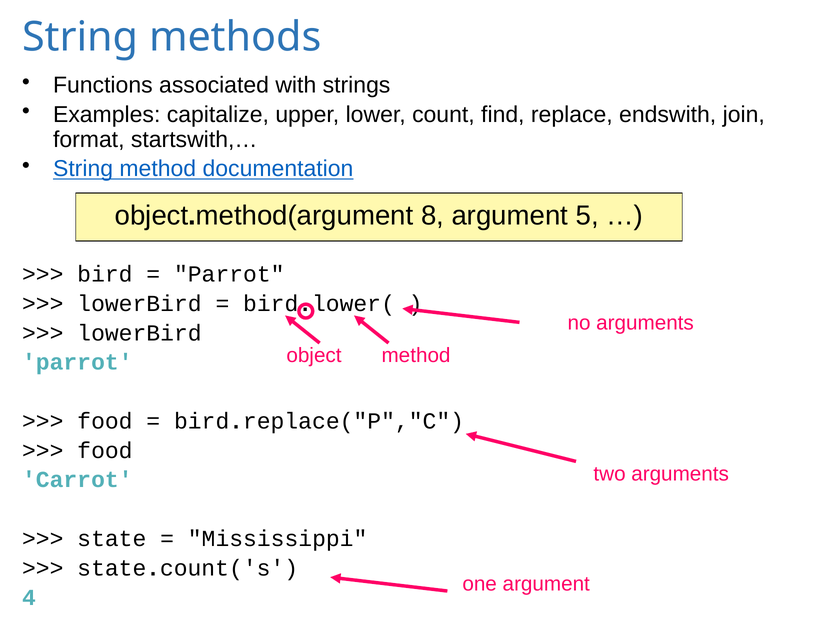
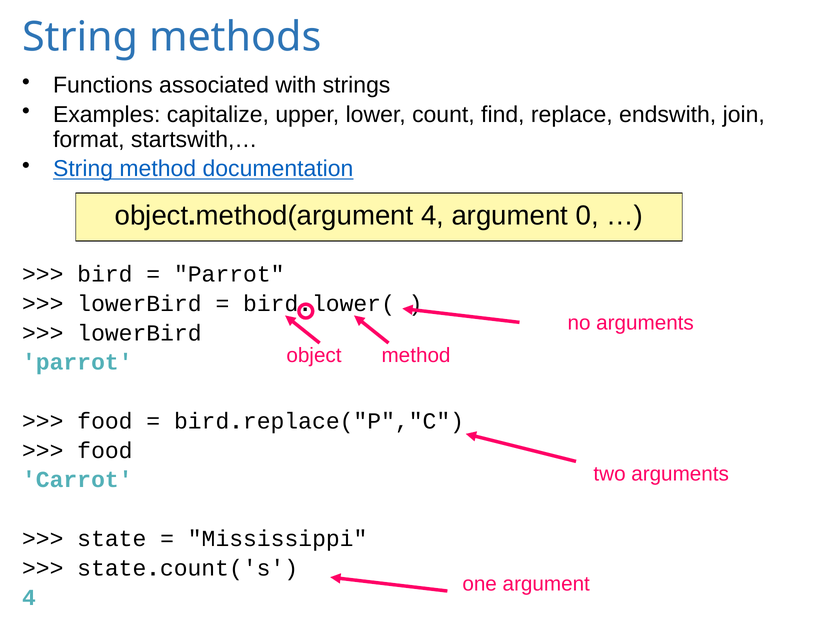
object.method(argument 8: 8 -> 4 (432, 216)
5: 5 -> 0 (587, 216)
